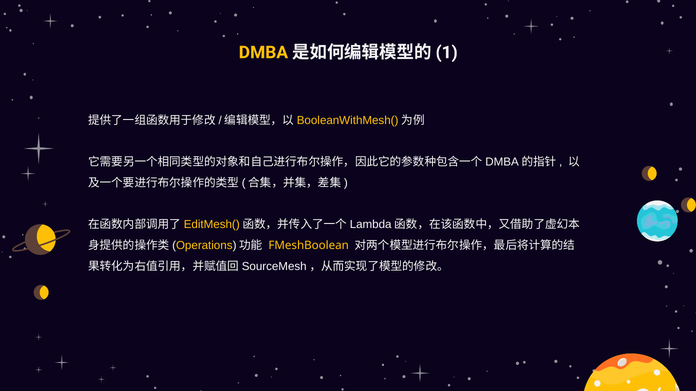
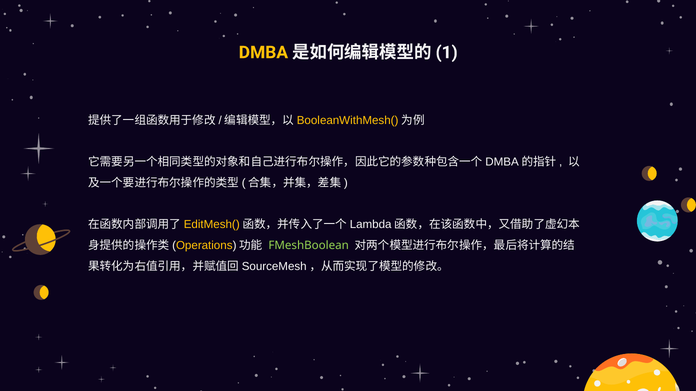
FMeshBoolean colour: yellow -> light green (309, 246)
